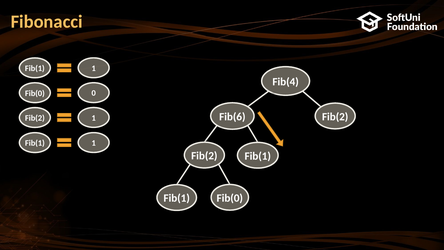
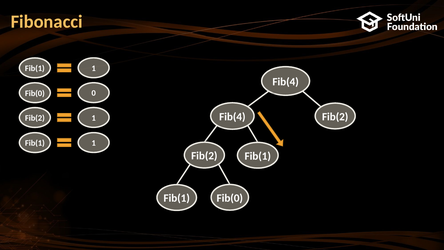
Fib(6: Fib(6 -> Fib(4 (232, 117)
